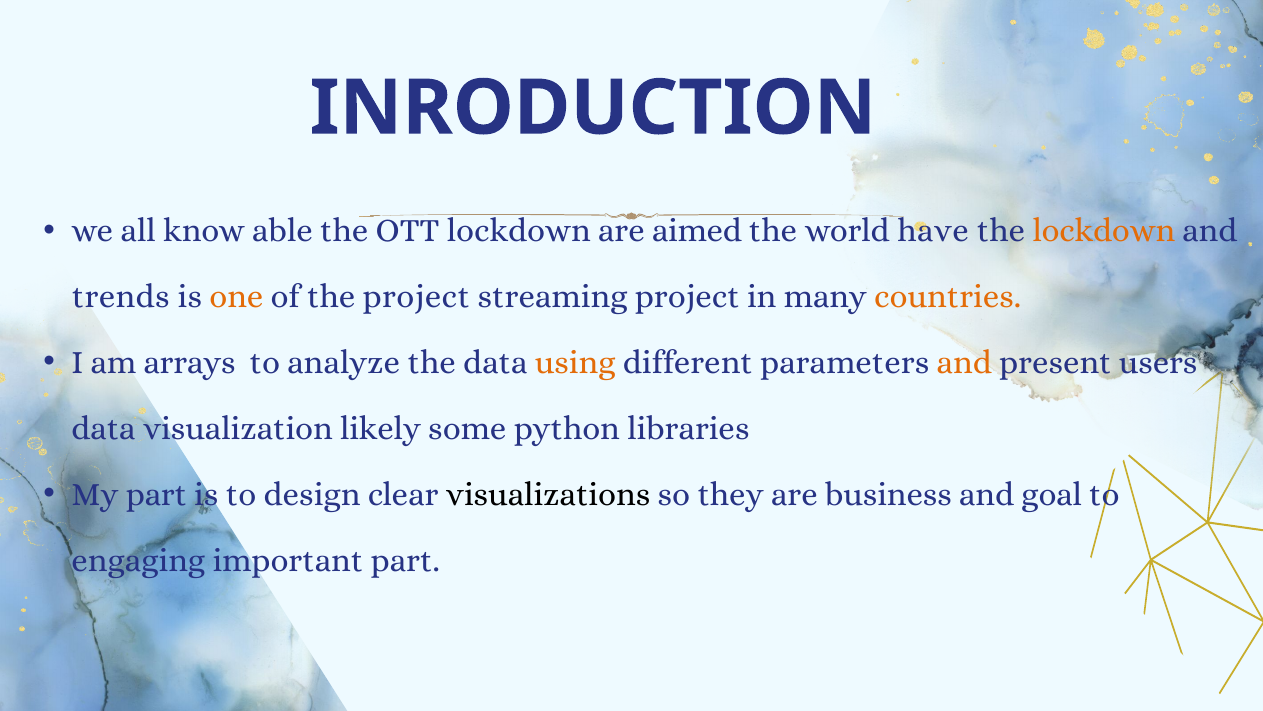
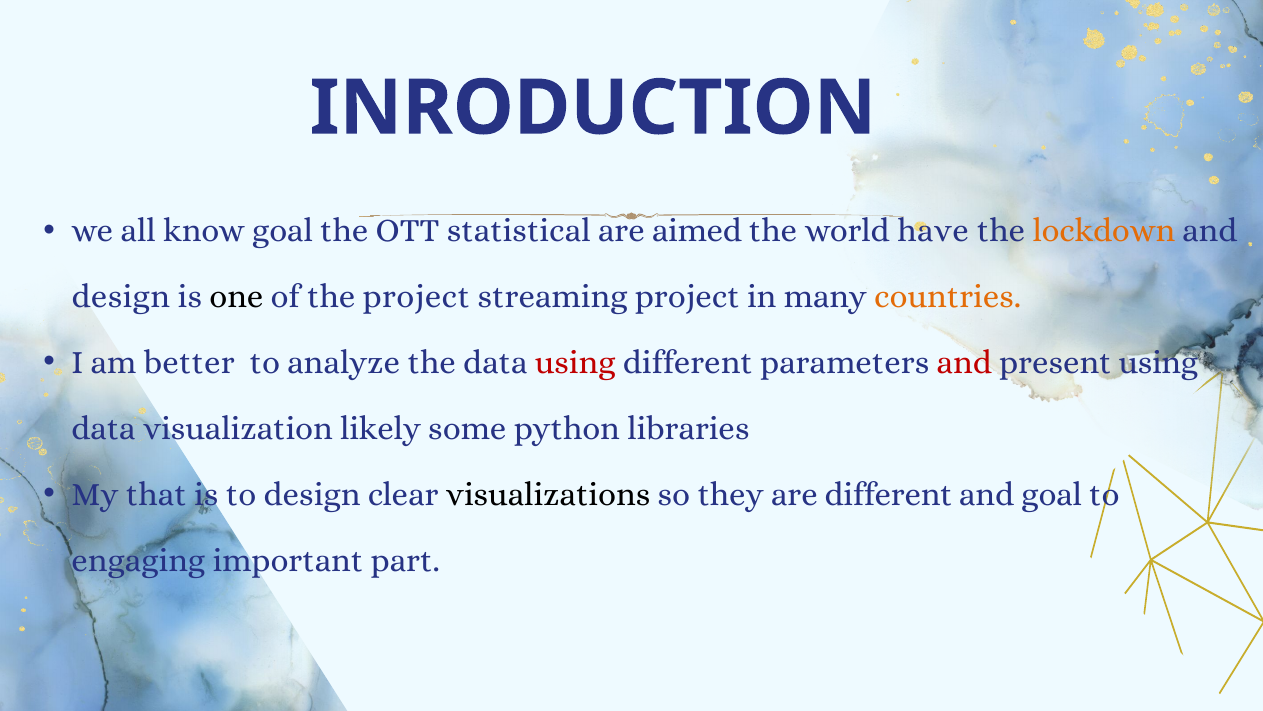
know able: able -> goal (283, 231)
OTT lockdown: lockdown -> statistical (519, 231)
trends: trends -> design (121, 297)
one colour: orange -> black (236, 297)
arrays: arrays -> better (189, 362)
using colour: orange -> red (575, 362)
and colour: orange -> red (964, 362)
present users: users -> using (1158, 362)
My part: part -> that (156, 494)
are business: business -> different (889, 494)
